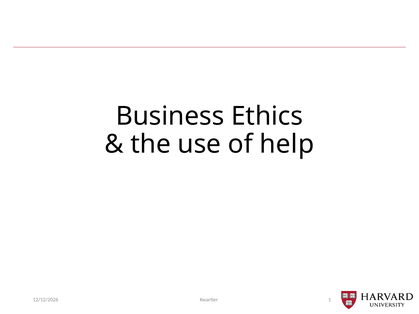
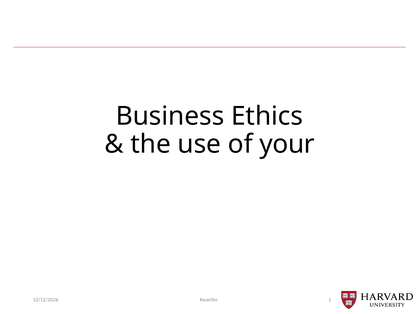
help: help -> your (287, 144)
